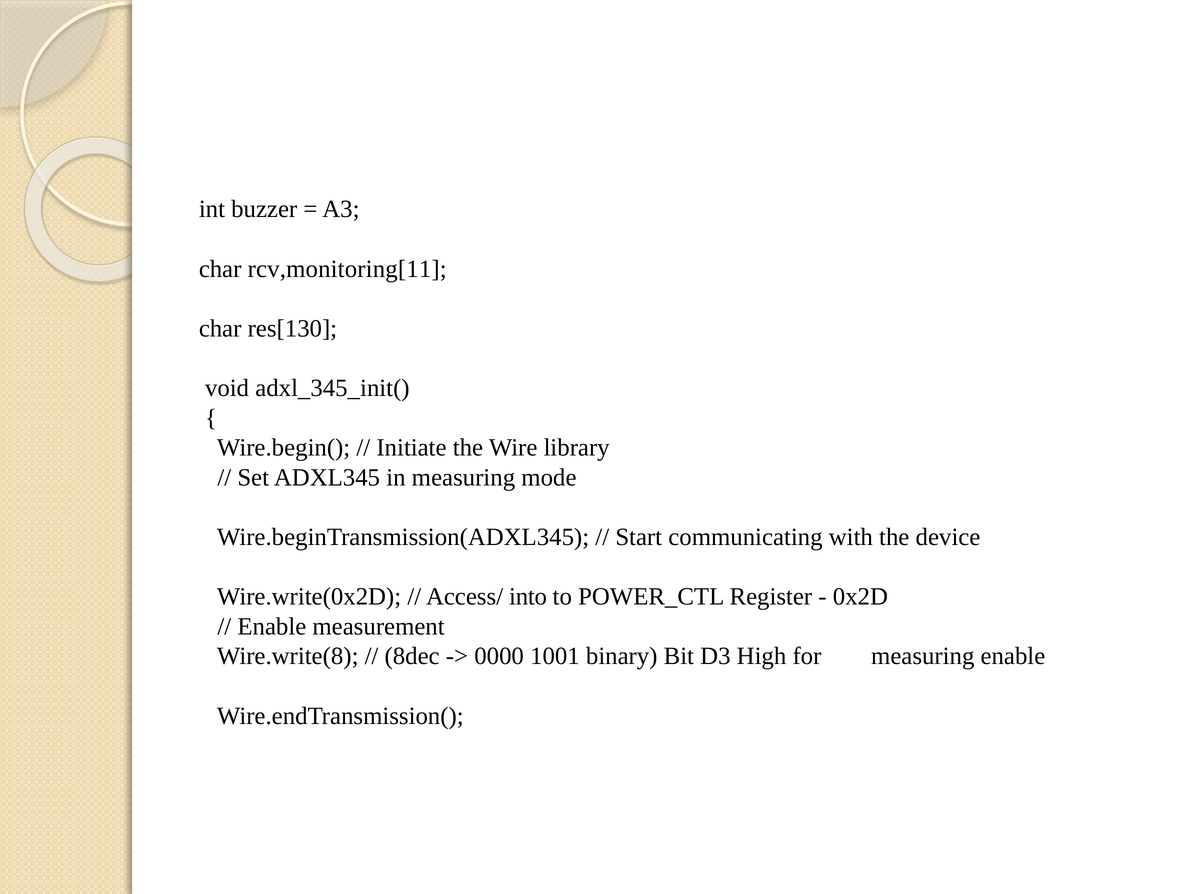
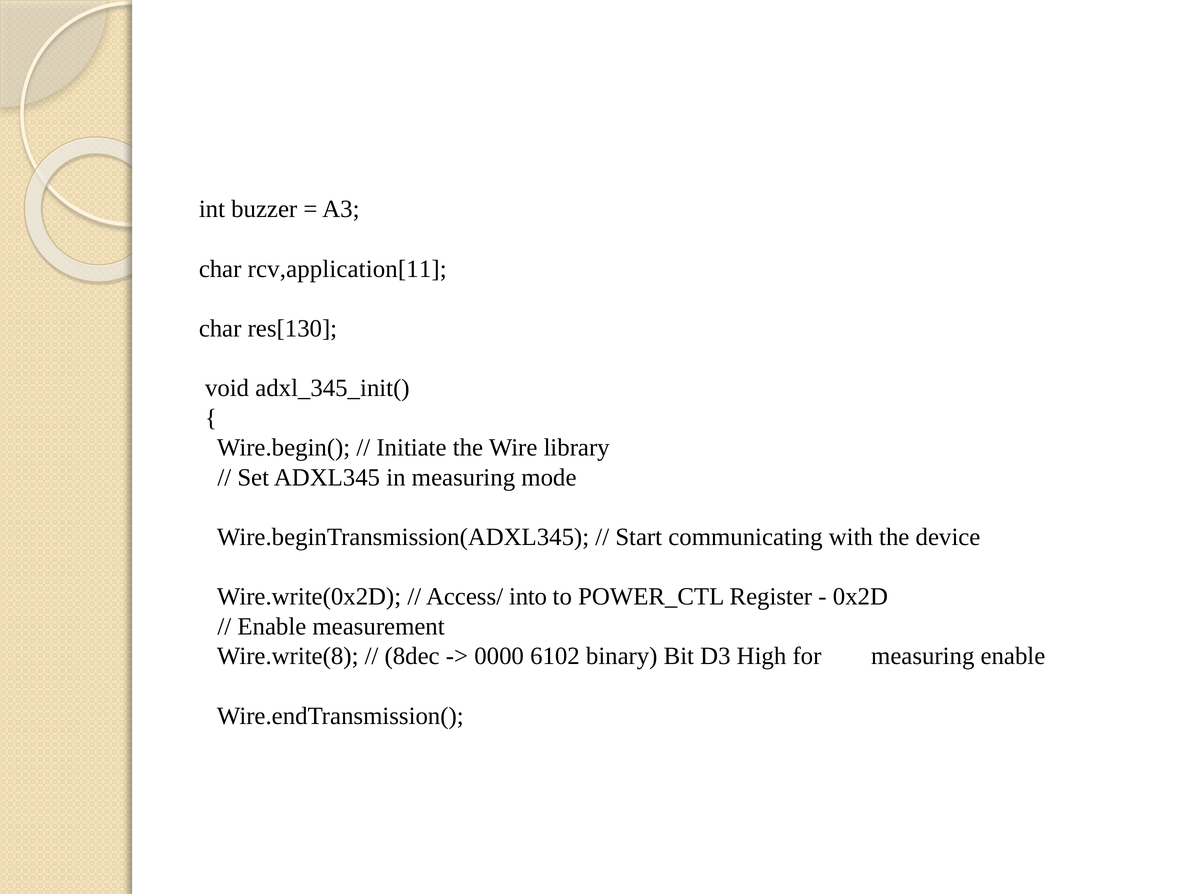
rcv,monitoring[11: rcv,monitoring[11 -> rcv,application[11 (347, 269)
1001: 1001 -> 6102 (555, 656)
